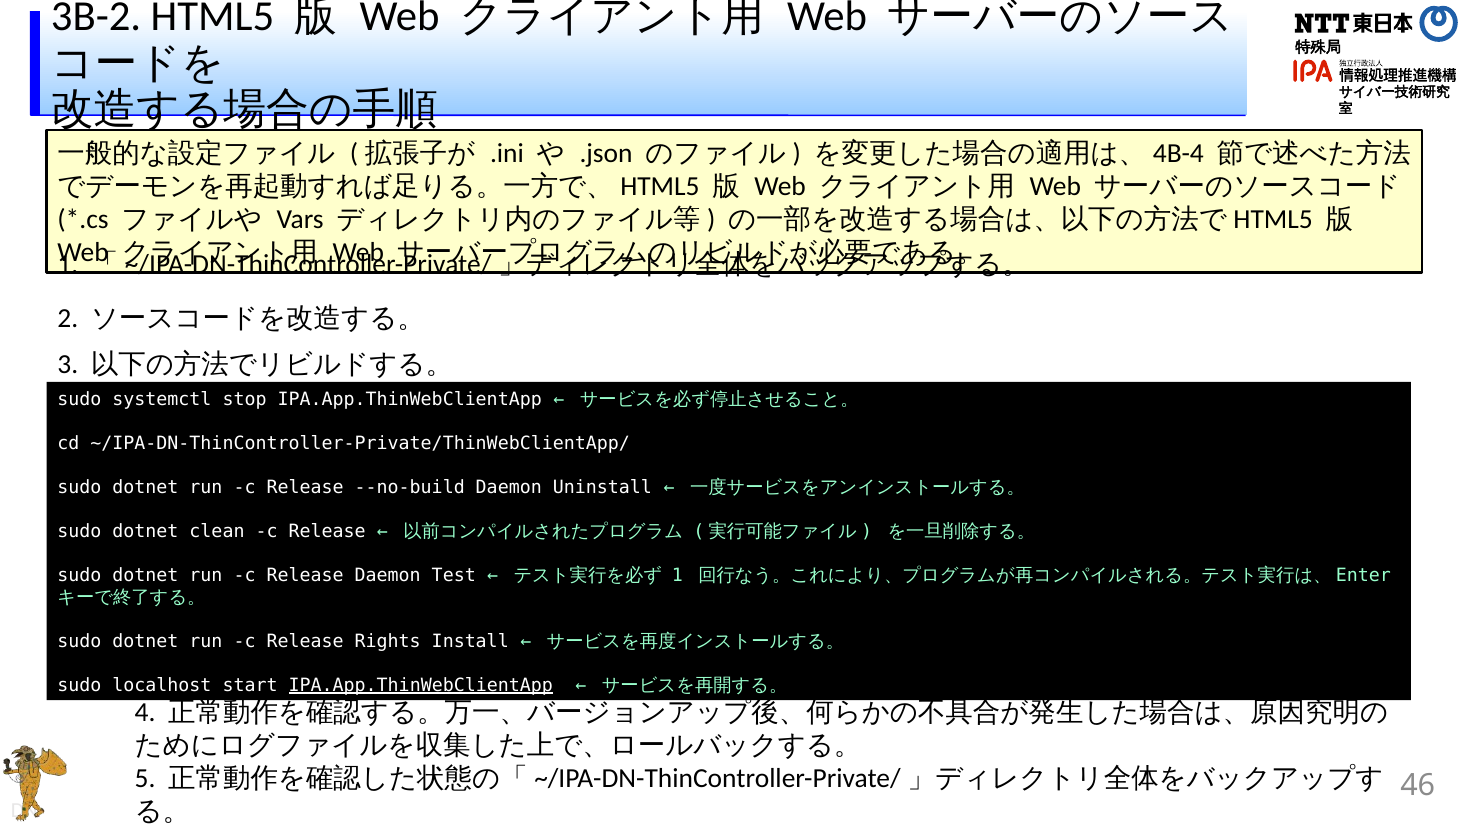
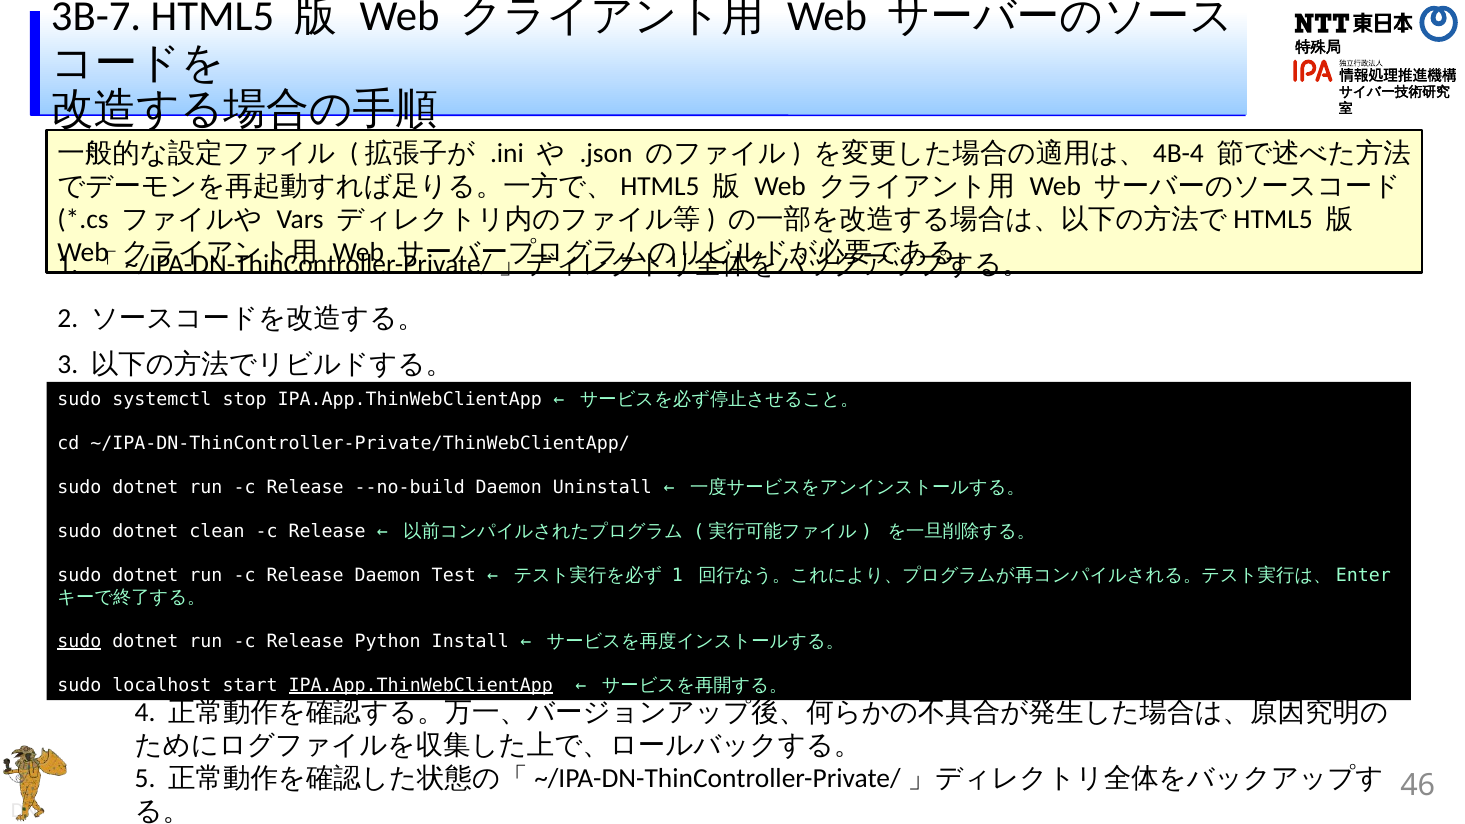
3B-2: 3B-2 -> 3B-7 (96, 17)
sudo underline: none -> present (79, 641)
Rights: Rights -> Python (388, 641)
